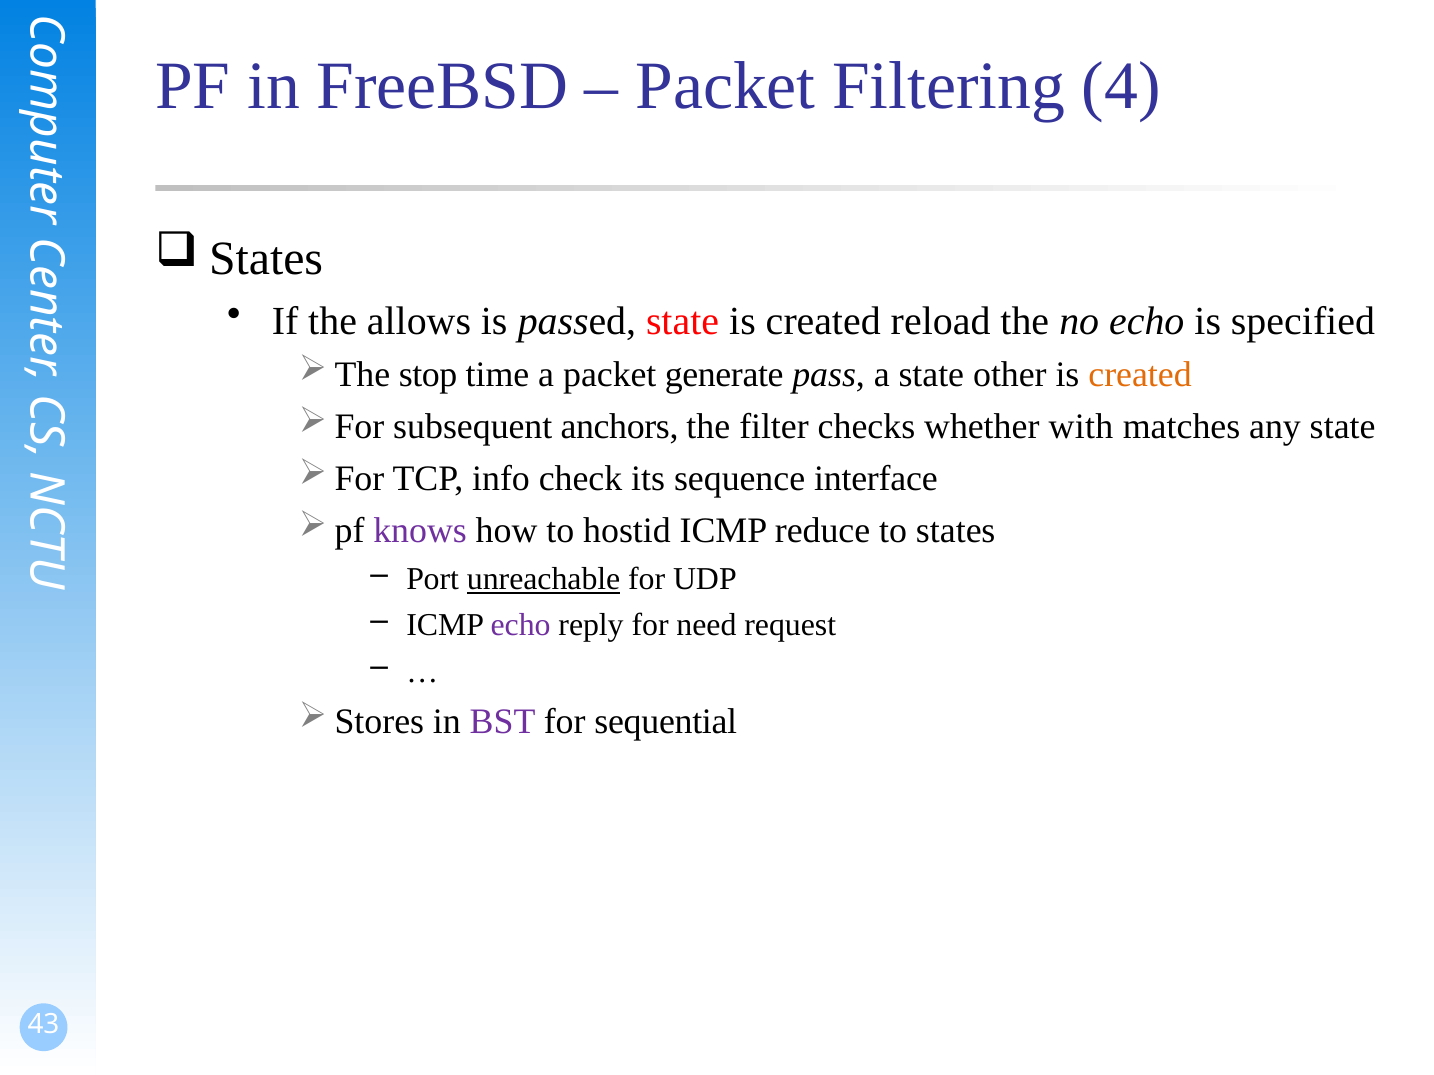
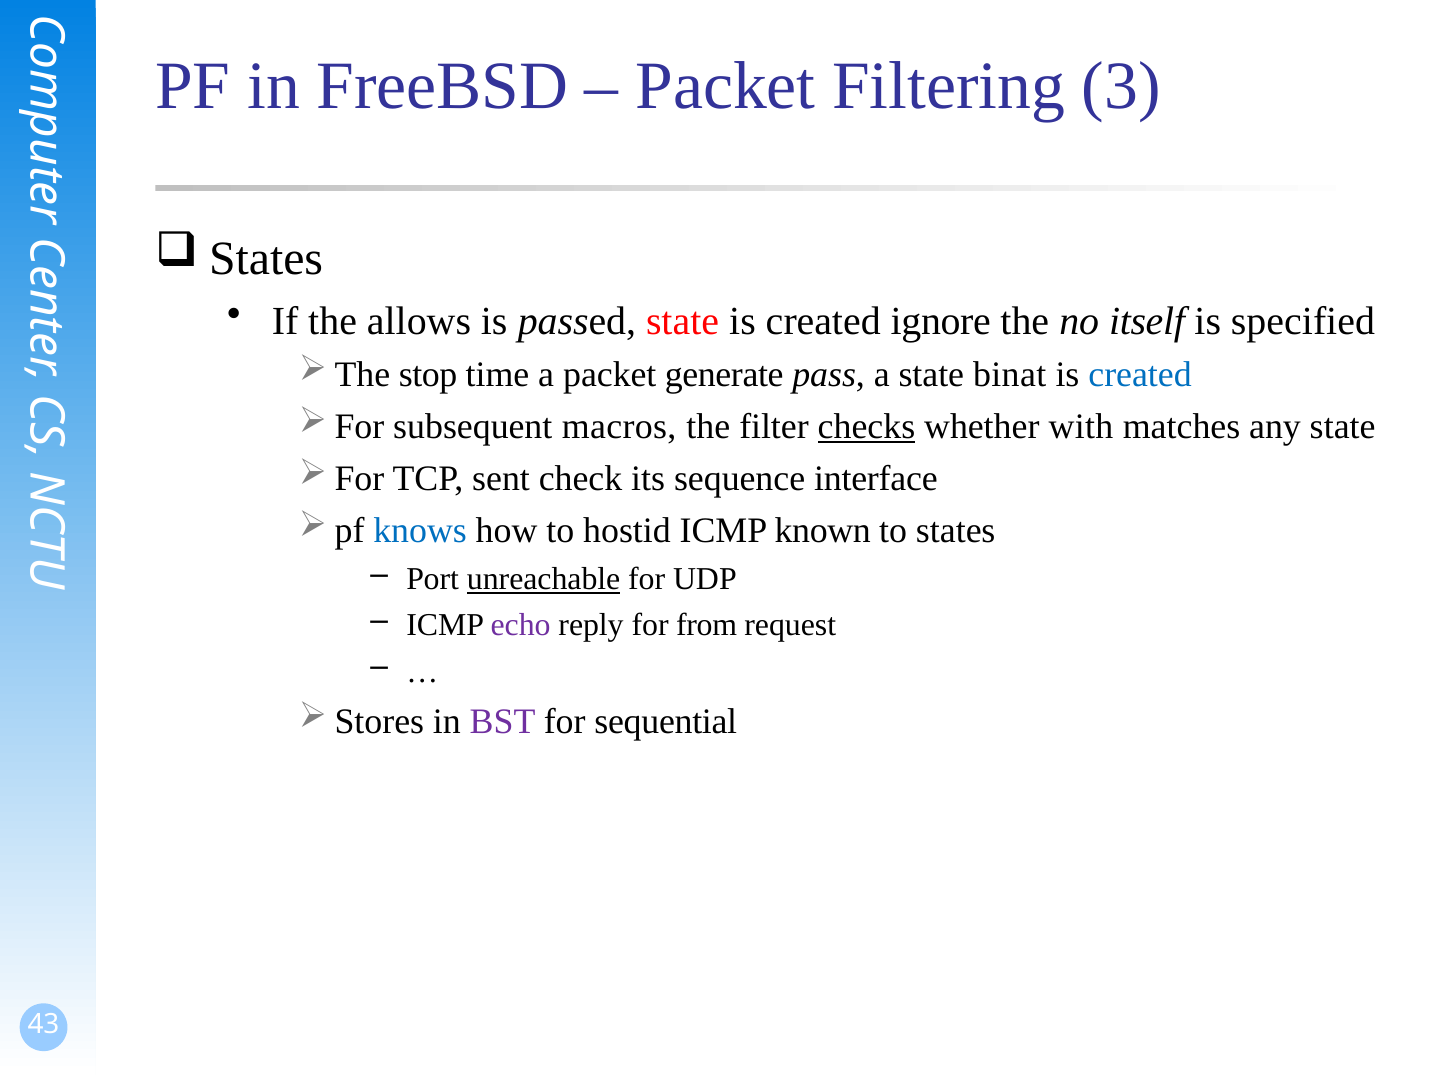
4: 4 -> 3 (1121, 86)
reload: reload -> ignore (941, 321)
no echo: echo -> itself (1147, 321)
other: other -> binat (1010, 375)
created colour: orange -> blue (1140, 375)
anchors: anchors -> macros (619, 427)
checks underline: none -> present (866, 427)
info: info -> sent (501, 479)
knows colour: purple -> blue (420, 531)
reduce: reduce -> known (823, 531)
need: need -> from (707, 626)
